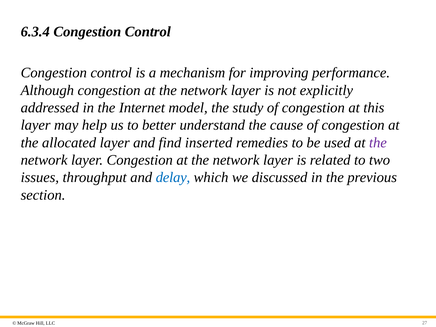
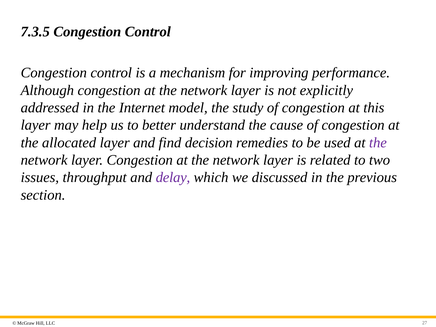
6.3.4: 6.3.4 -> 7.3.5 (35, 32)
inserted: inserted -> decision (209, 143)
delay colour: blue -> purple (173, 177)
